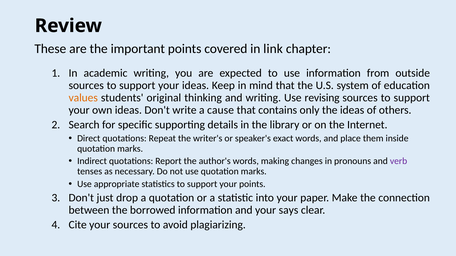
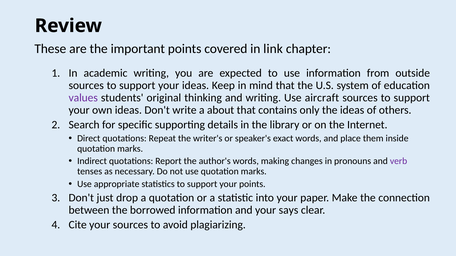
values colour: orange -> purple (83, 98)
revising: revising -> aircraft (322, 98)
cause: cause -> about (221, 110)
